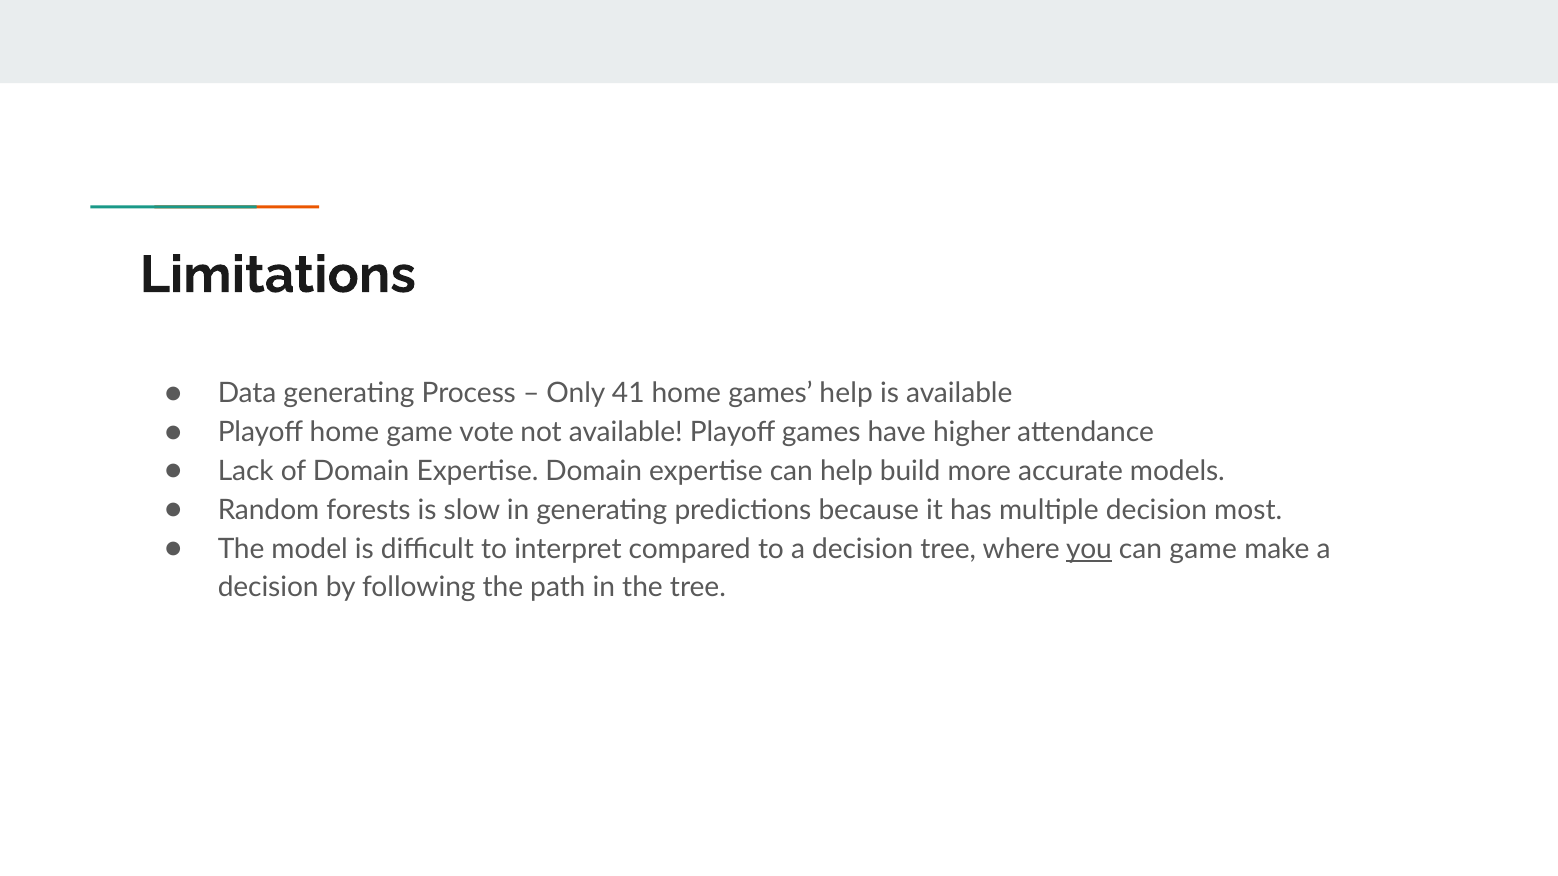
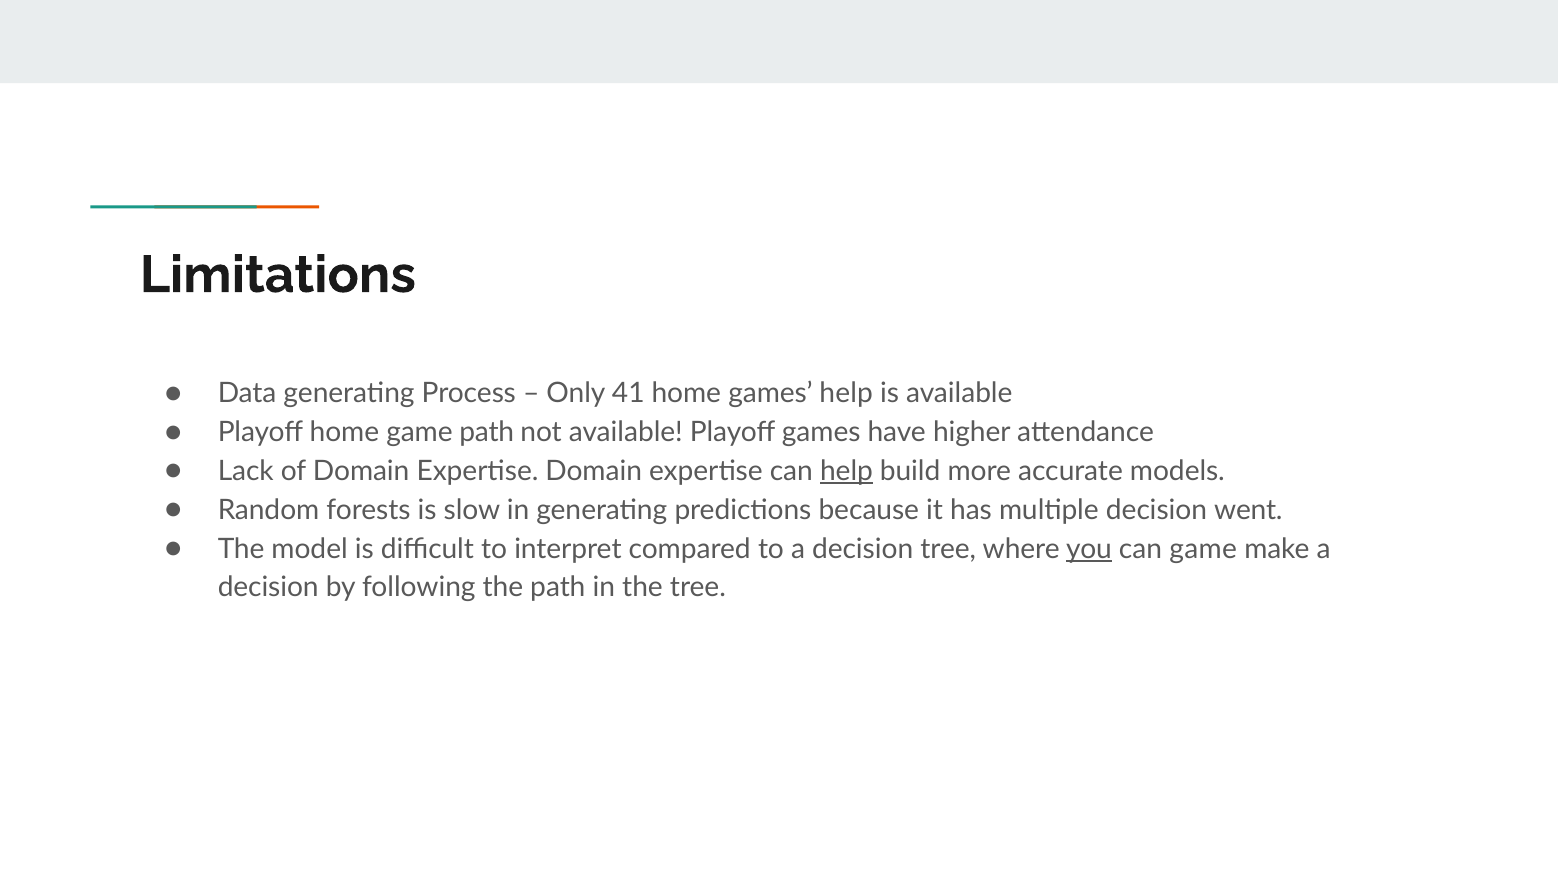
game vote: vote -> path (487, 433)
help underline: none -> present (846, 471)
most: most -> went (1248, 510)
